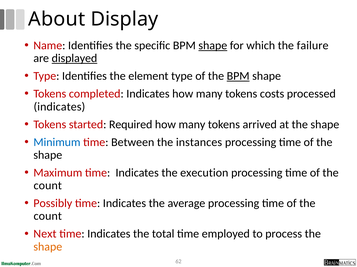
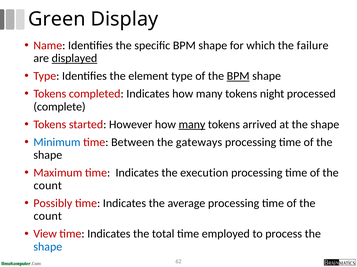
About: About -> Green (57, 19)
shape underline: present -> none (213, 46)
costs: costs -> night (272, 94)
indicates: indicates -> complete (59, 107)
Required: Required -> However (131, 125)
many underline: none -> present (192, 125)
instances: instances -> gateways (199, 143)
Next: Next -> View (45, 234)
shape colour: orange -> blue (48, 247)
